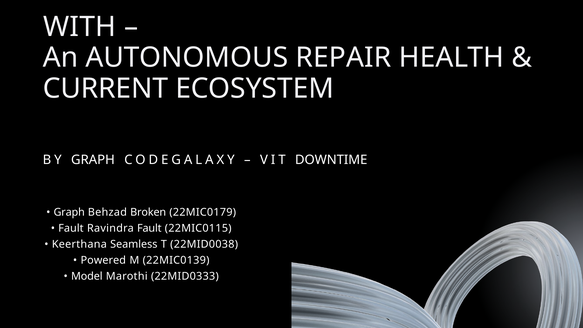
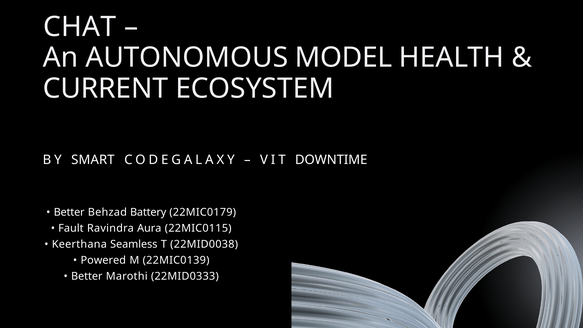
WITH: WITH -> CHAT (80, 27)
REPAIR: REPAIR -> MODEL (344, 58)
BY GRAPH: GRAPH -> SMART (93, 160)
Graph: Graph -> Better (69, 212)
Broken: Broken -> Battery (148, 212)
Ravindra Fault: Fault -> Aura (149, 228)
Model: Model -> Better (87, 276)
